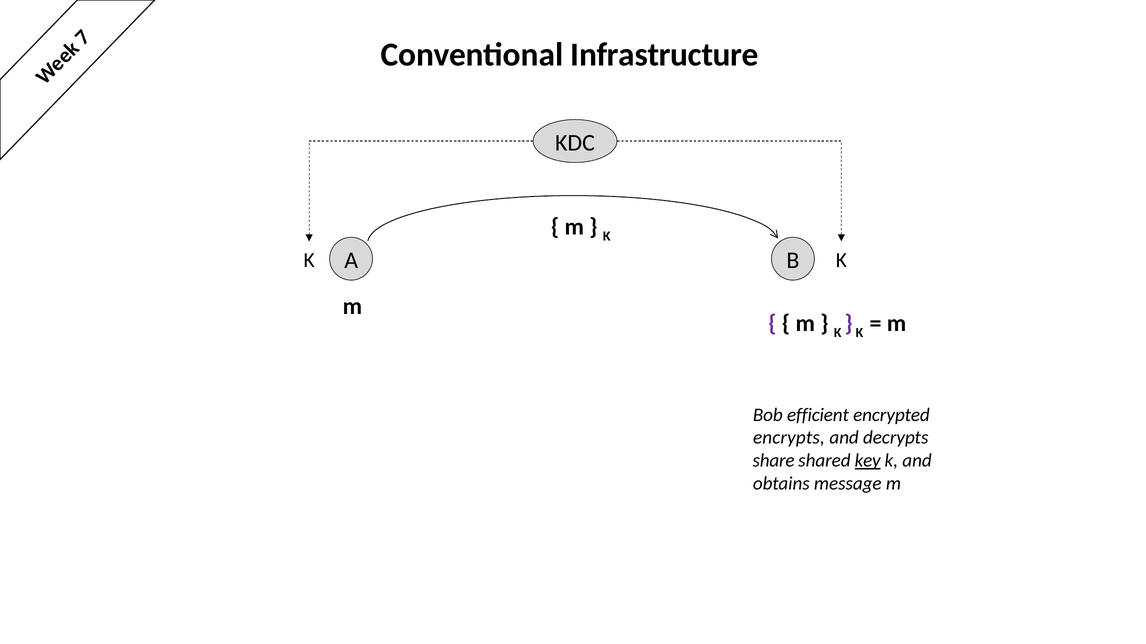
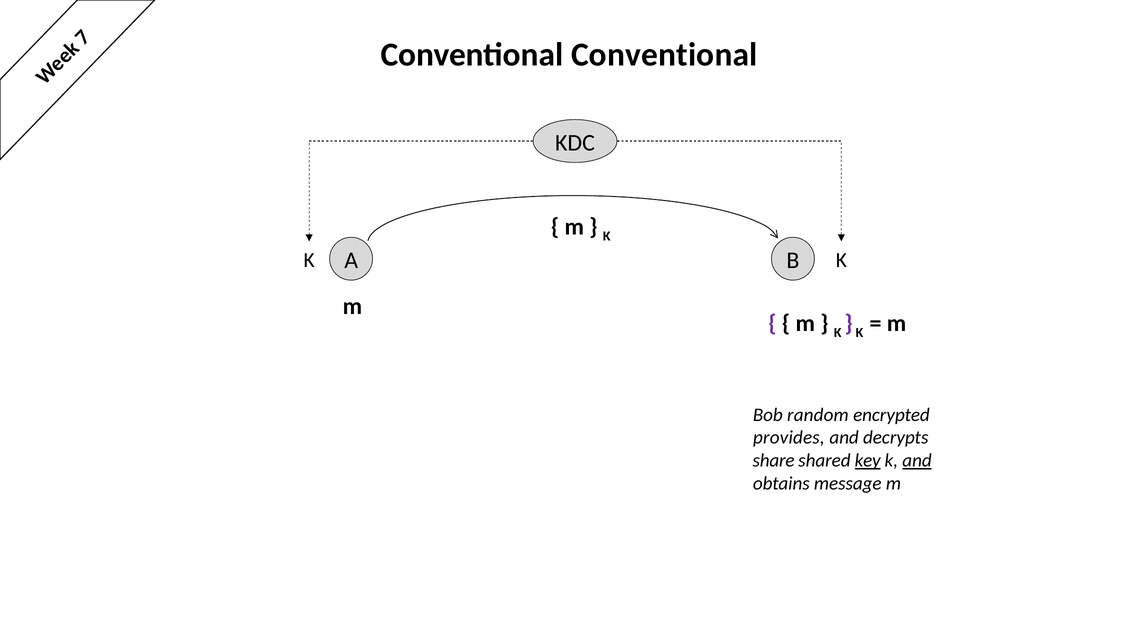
Conventional Infrastructure: Infrastructure -> Conventional (664, 55)
efficient: efficient -> random (818, 415)
encrypts: encrypts -> provides (789, 438)
and underline: none -> present (917, 461)
